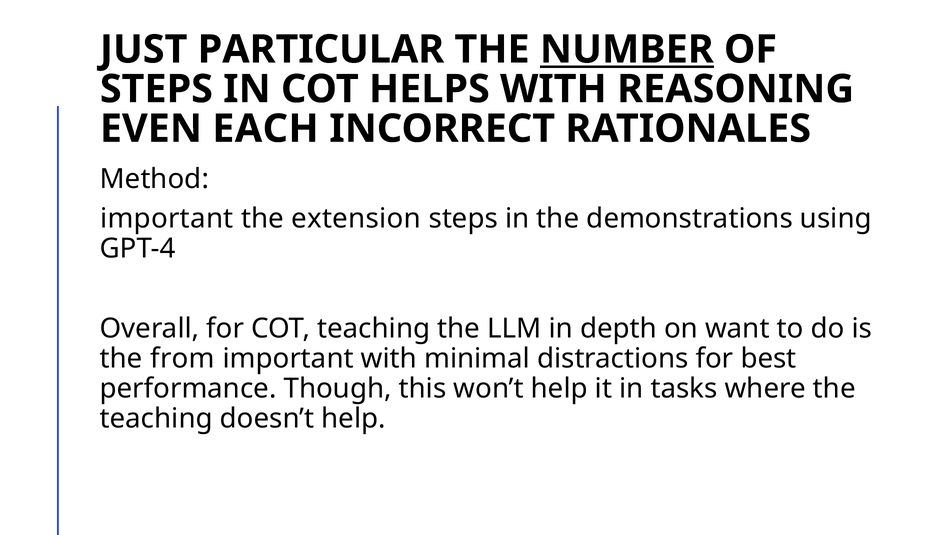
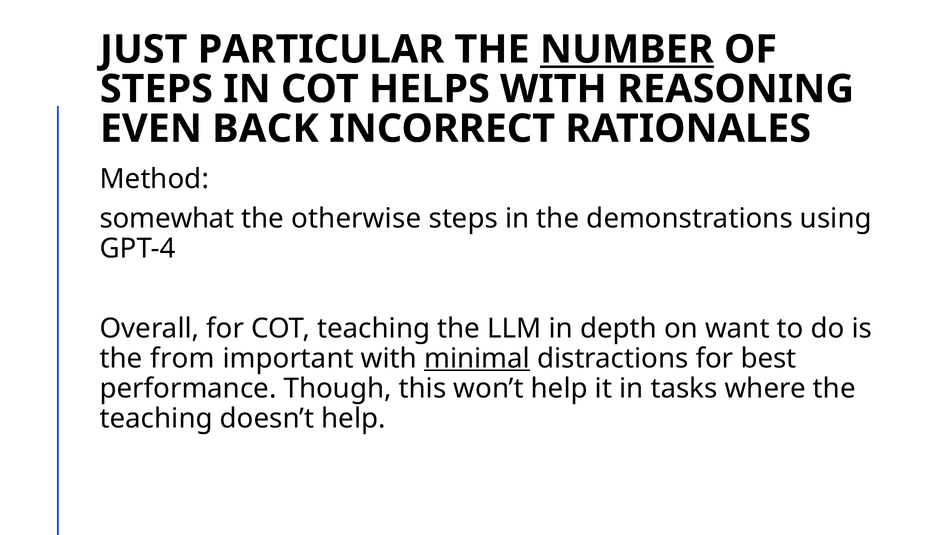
EACH: EACH -> BACK (266, 129)
important: important -> somewhat (167, 219)
extension: extension -> otherwise (356, 219)
minimal underline: none -> present (477, 358)
